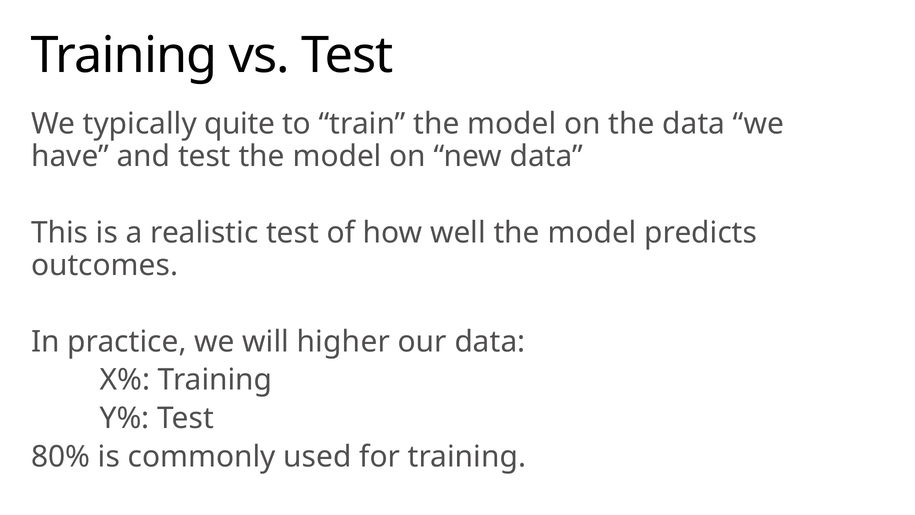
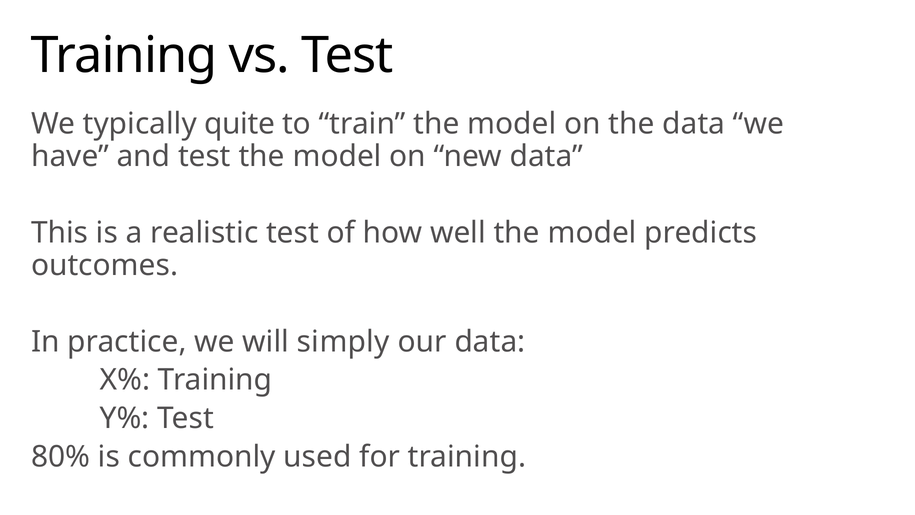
higher: higher -> simply (343, 342)
